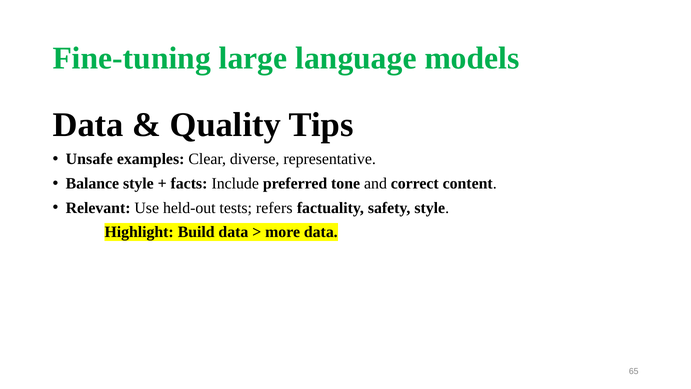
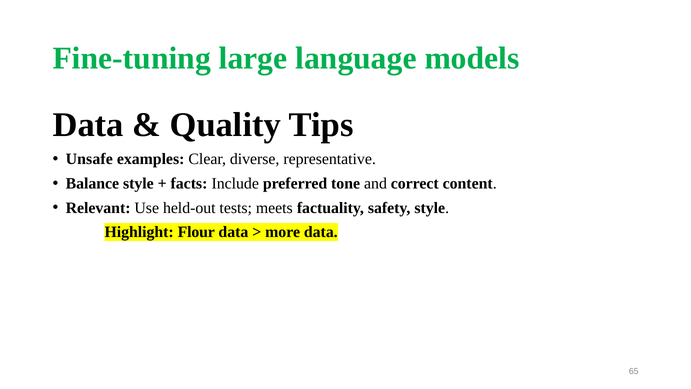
refers: refers -> meets (274, 208)
Build: Build -> Flour (196, 232)
